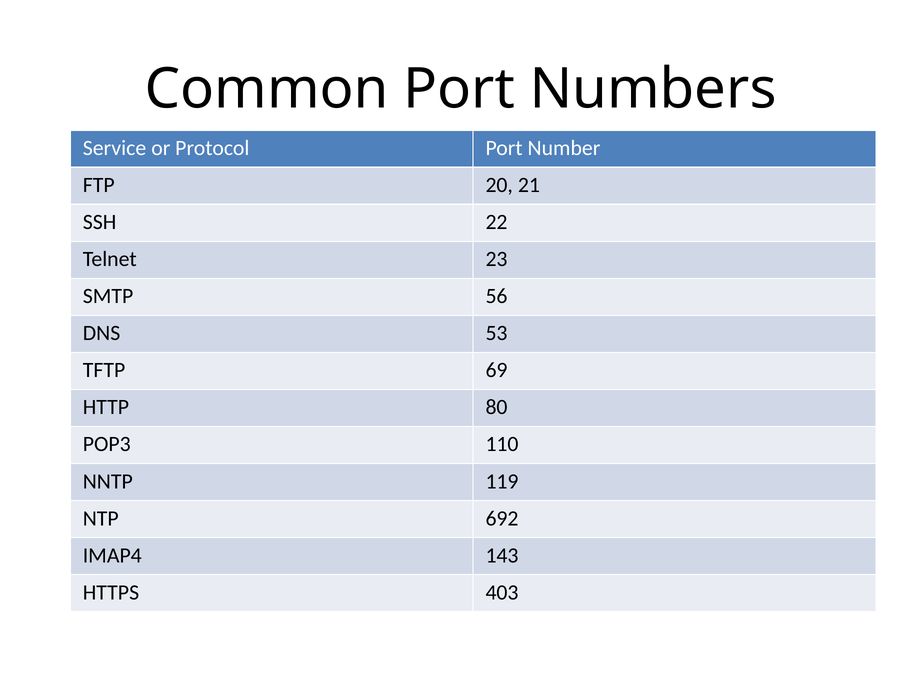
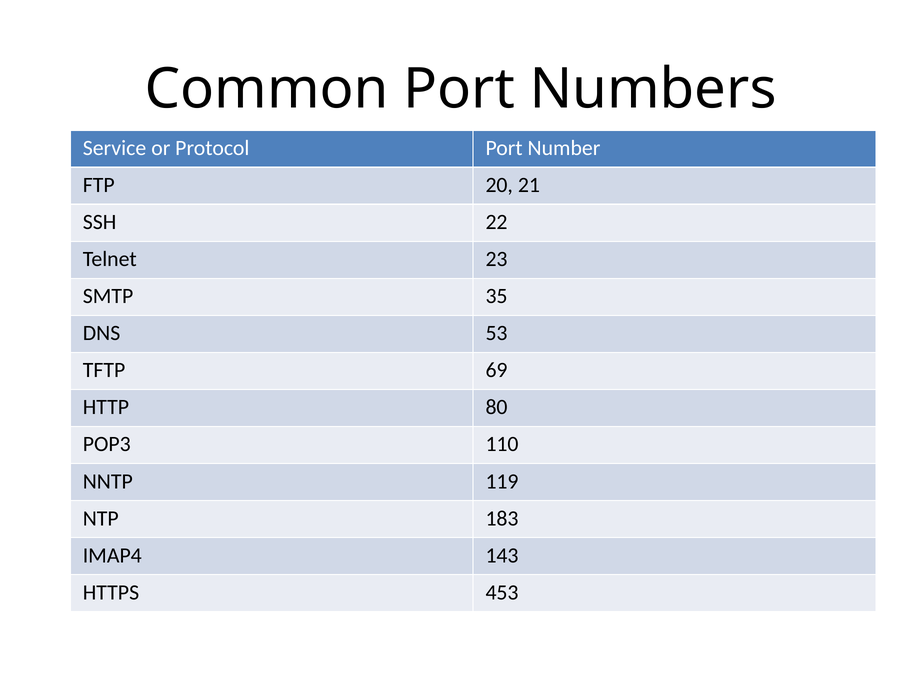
56: 56 -> 35 (497, 296)
692: 692 -> 183 (502, 518)
403: 403 -> 453 (502, 592)
